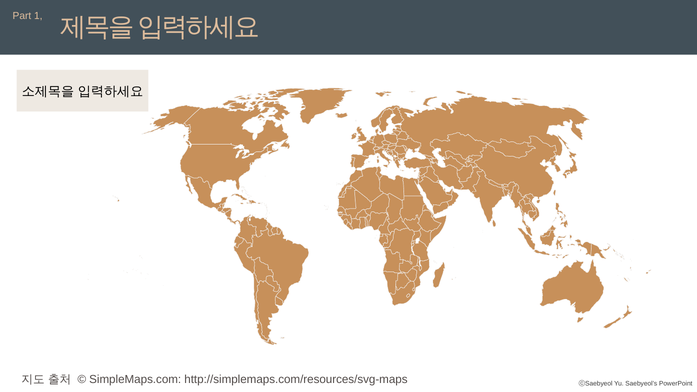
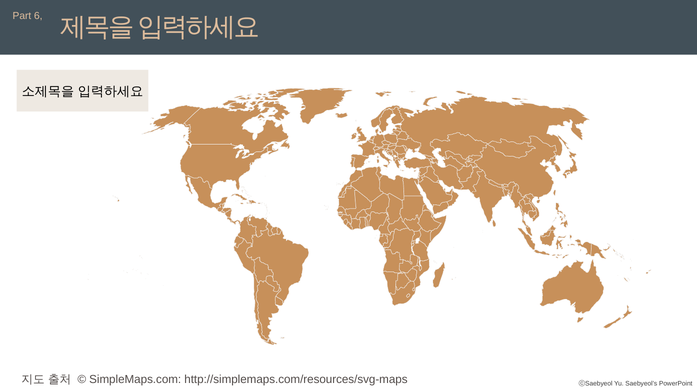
1: 1 -> 6 (38, 16)
